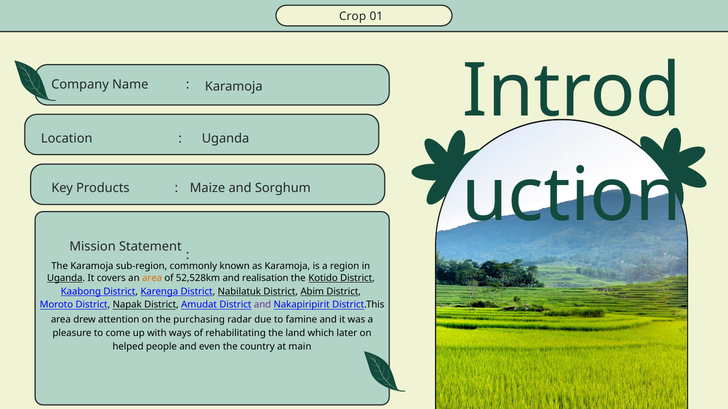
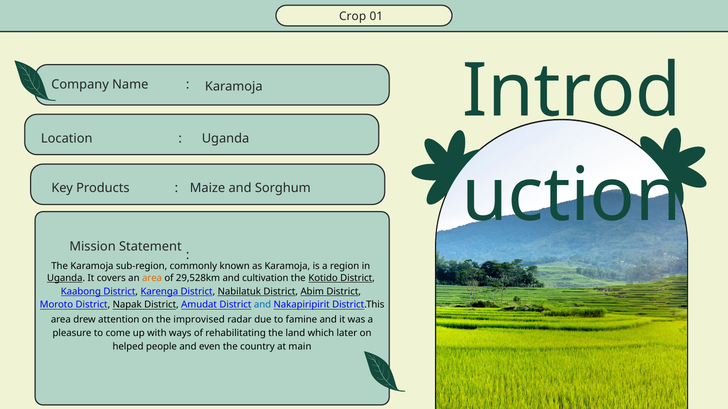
52,528km: 52,528km -> 29,528km (198, 278)
realisation: realisation -> cultivation (265, 278)
and colour: purple -> blue (263, 305)
purchasing: purchasing -> improvised (199, 320)
